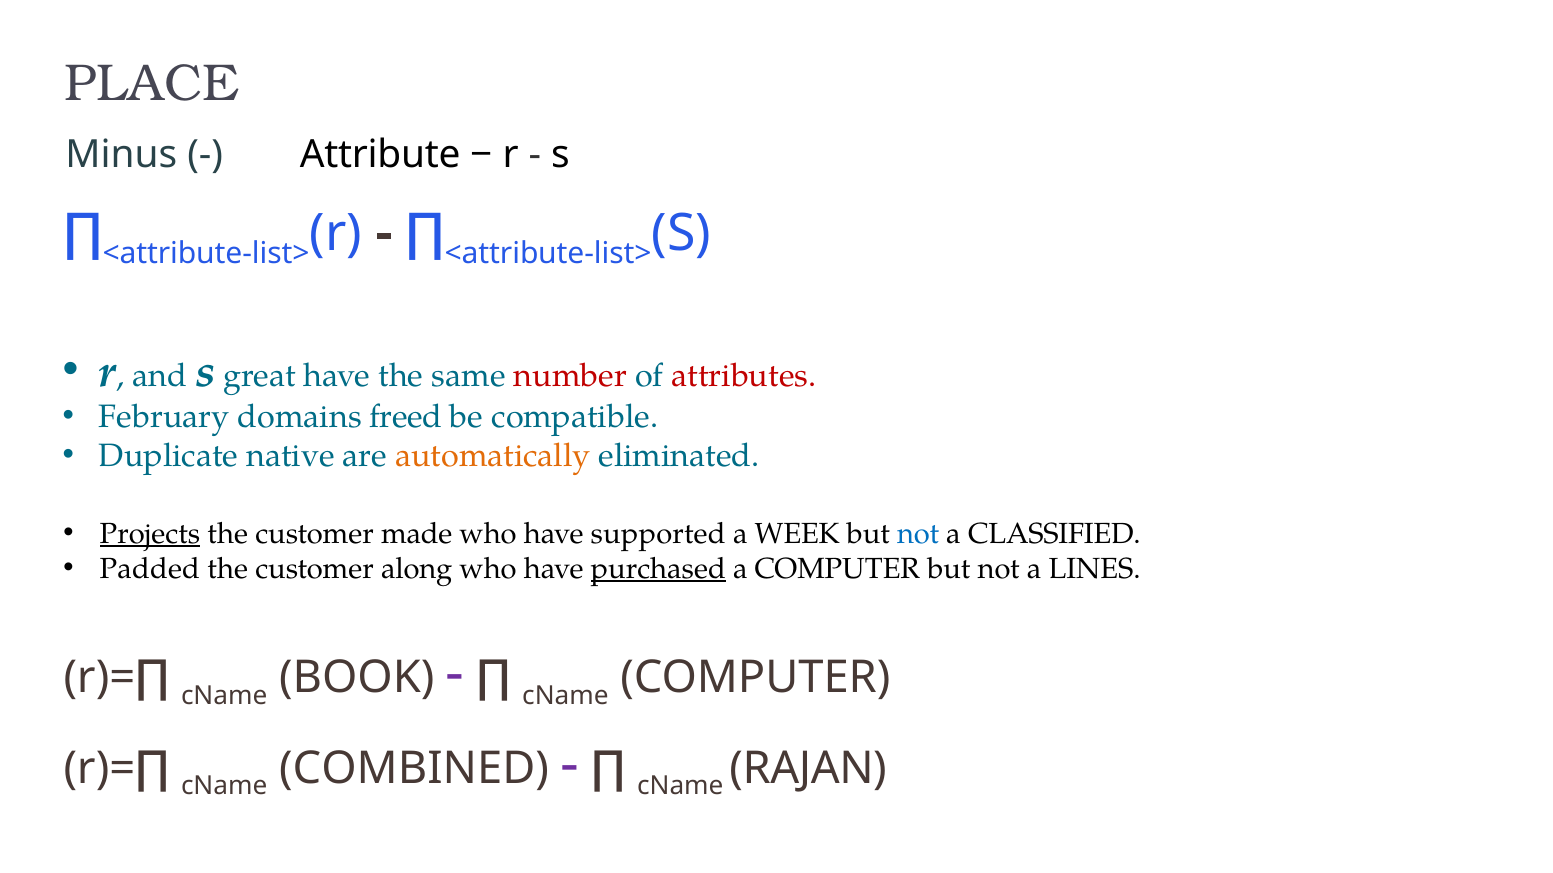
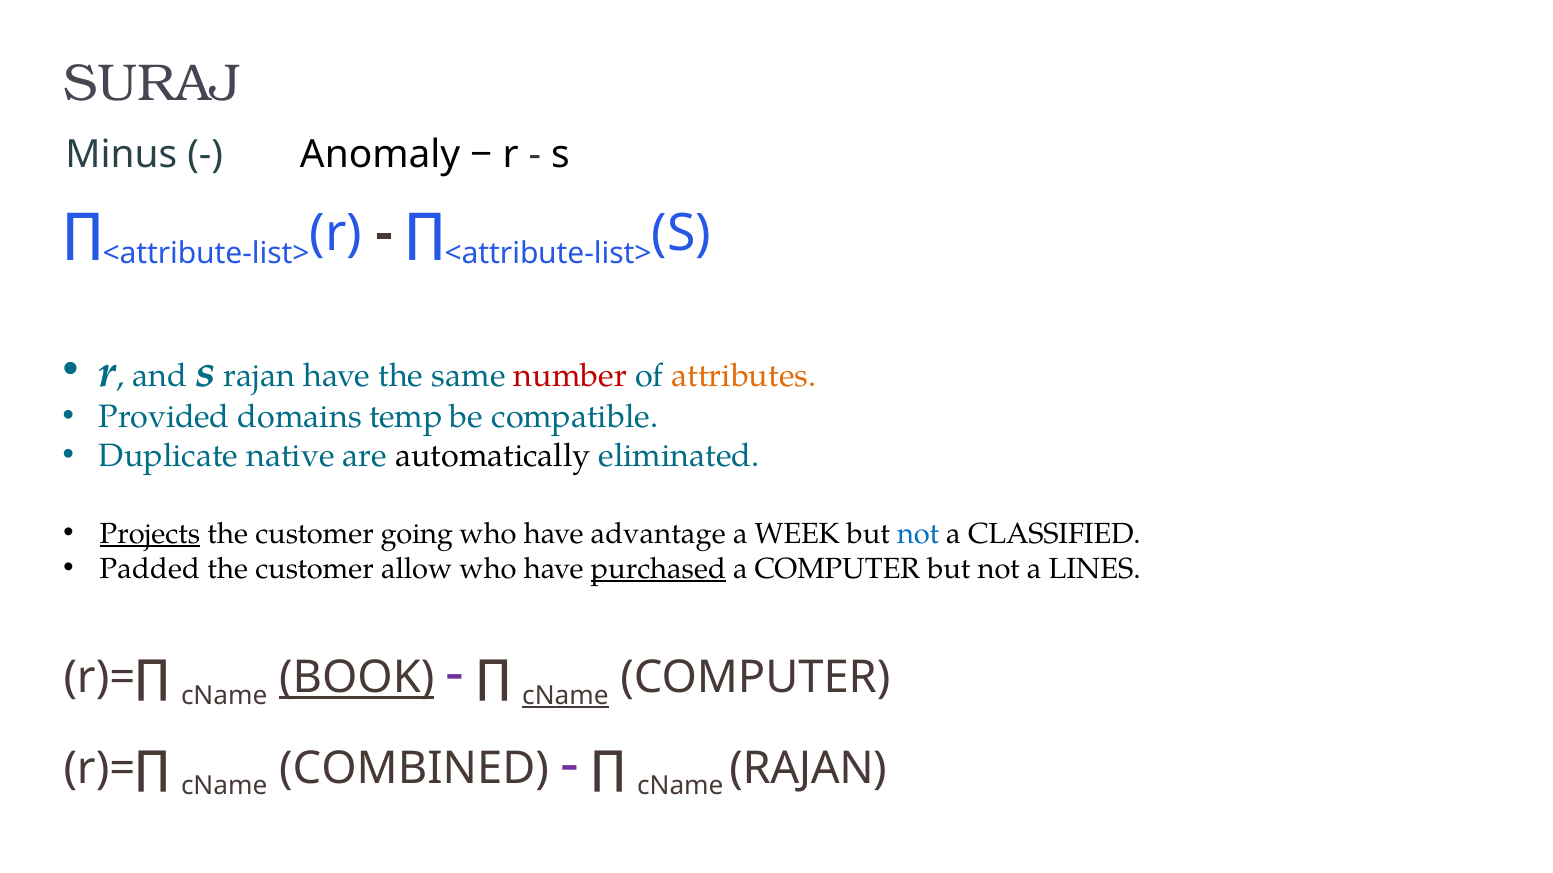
PLACE: PLACE -> SURAJ (152, 83)
Attribute: Attribute -> Anomaly (380, 155)
s great: great -> rajan (259, 376)
attributes colour: red -> orange (744, 376)
February: February -> Provided (164, 417)
freed: freed -> temp (406, 417)
automatically colour: orange -> black (493, 456)
made: made -> going (417, 534)
supported: supported -> advantage (658, 534)
along: along -> allow (417, 569)
BOOK underline: none -> present (357, 678)
cName underline: none -> present (565, 696)
